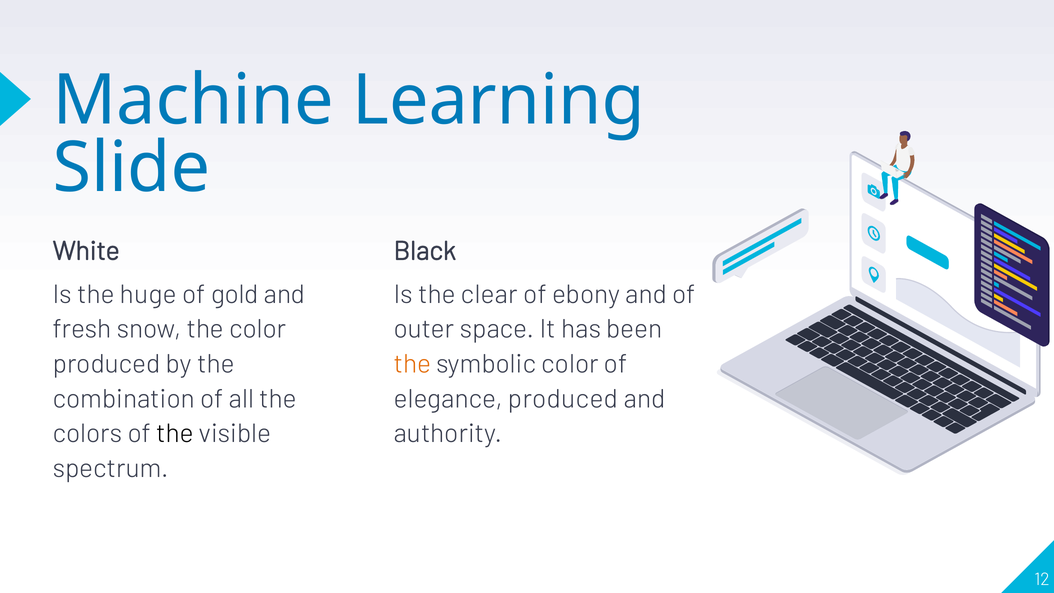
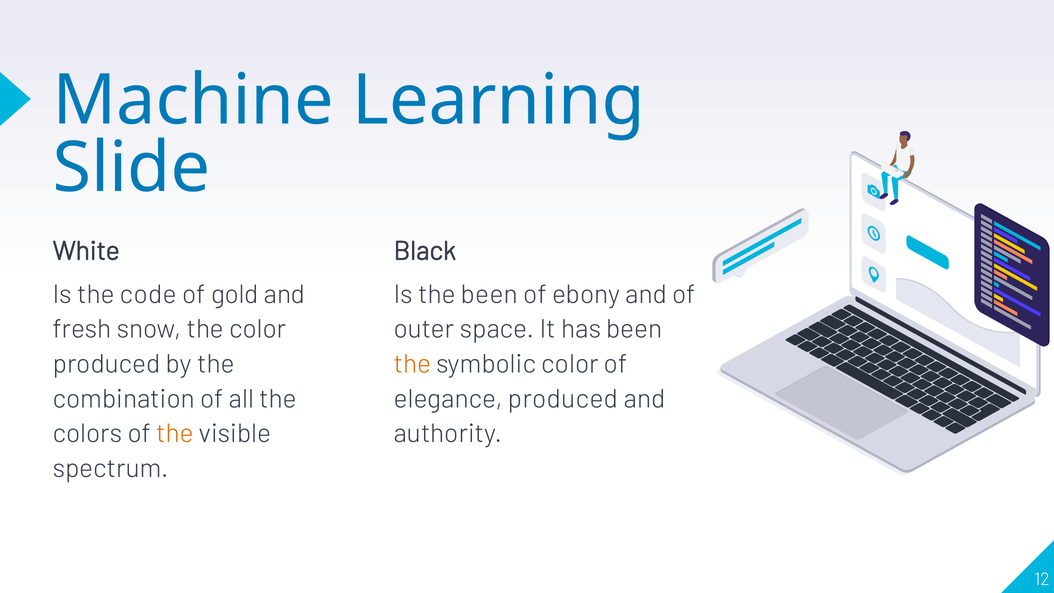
huge: huge -> code (148, 294)
the clear: clear -> been (489, 294)
the colour: black -> orange (175, 434)
